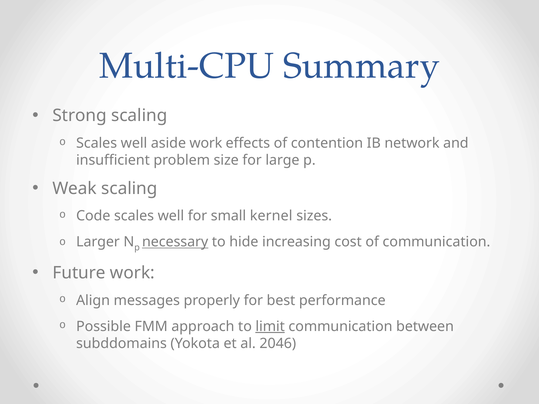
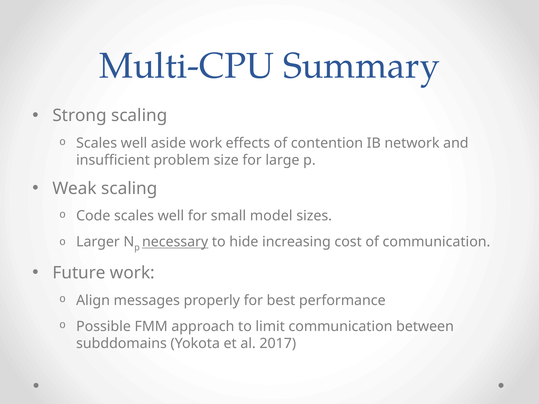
kernel: kernel -> model (271, 216)
limit underline: present -> none (270, 327)
2046: 2046 -> 2017 (278, 344)
